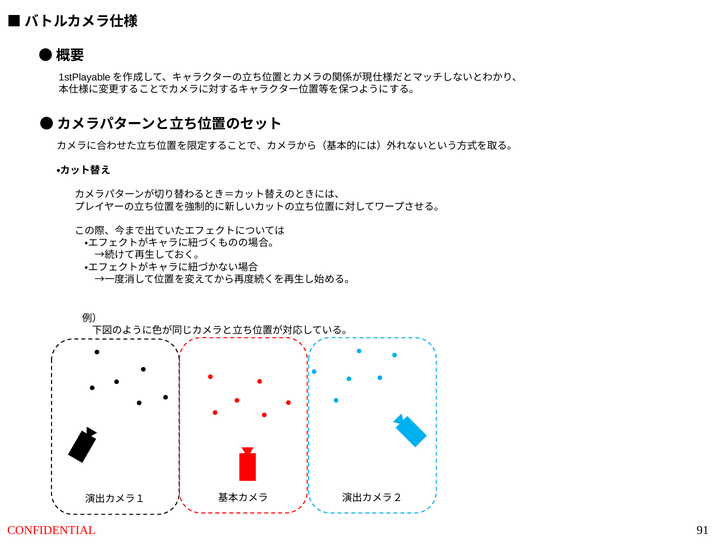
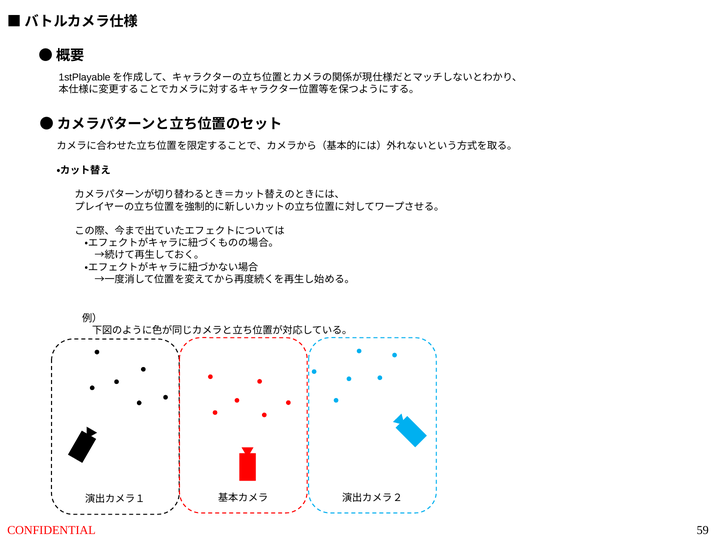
91: 91 -> 59 (703, 530)
